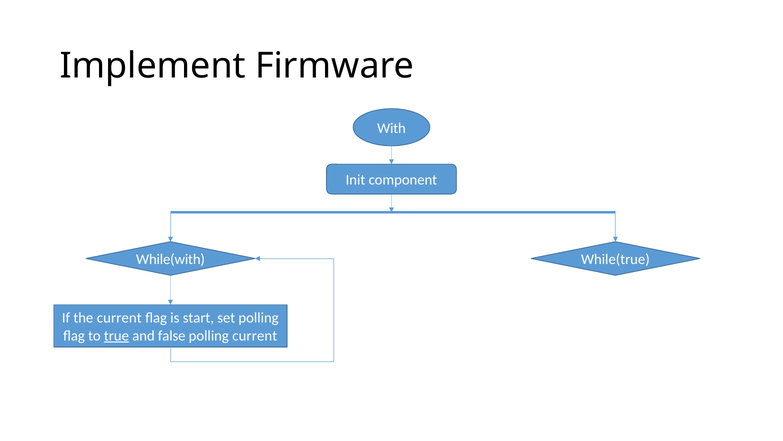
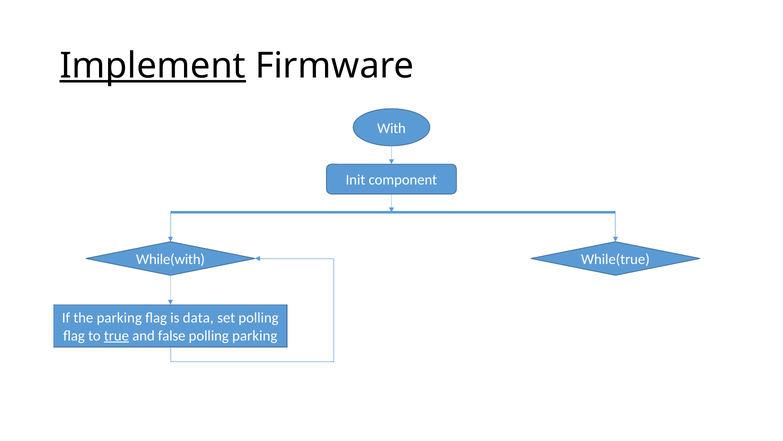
Implement underline: none -> present (153, 66)
the current: current -> parking (119, 318)
start: start -> data (198, 318)
polling current: current -> parking (255, 335)
